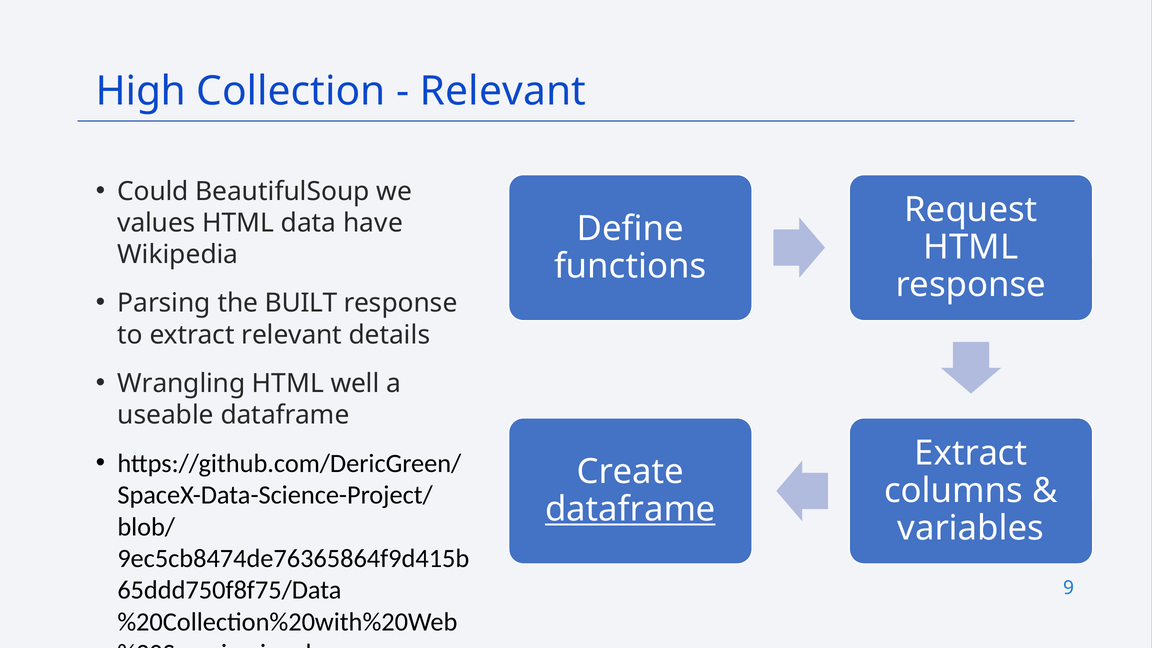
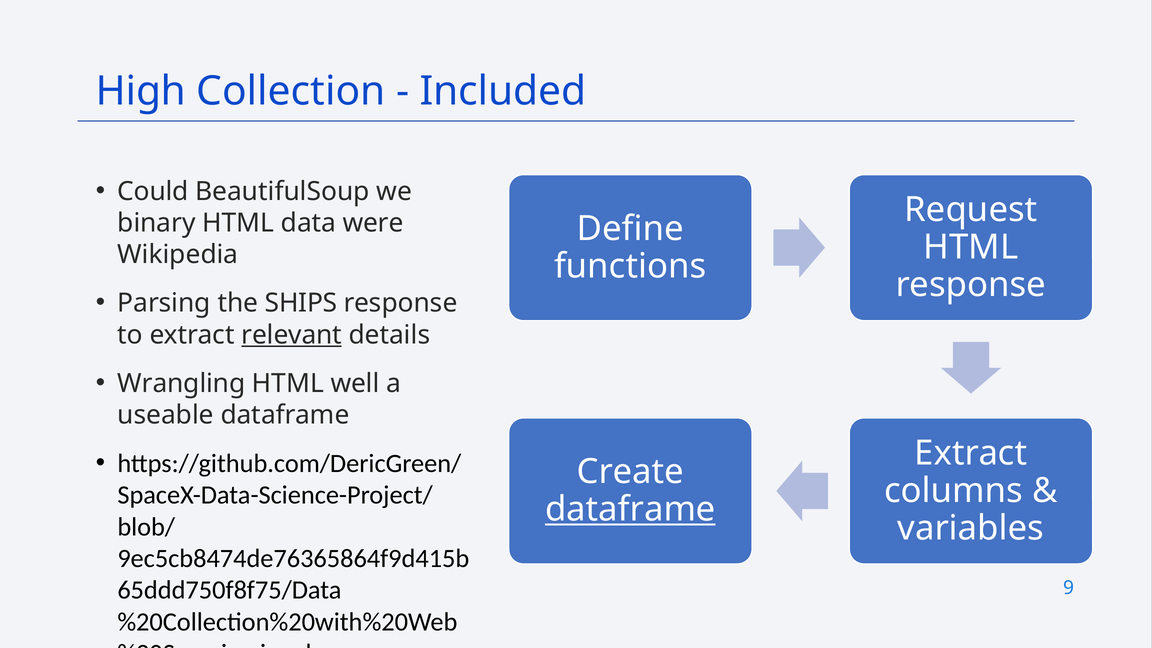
Relevant: Relevant -> Included (503, 91)
values: values -> binary (156, 223)
have: have -> were (373, 223)
BUILT: BUILT -> SHIPS (301, 303)
relevant underline: none -> present (292, 335)
